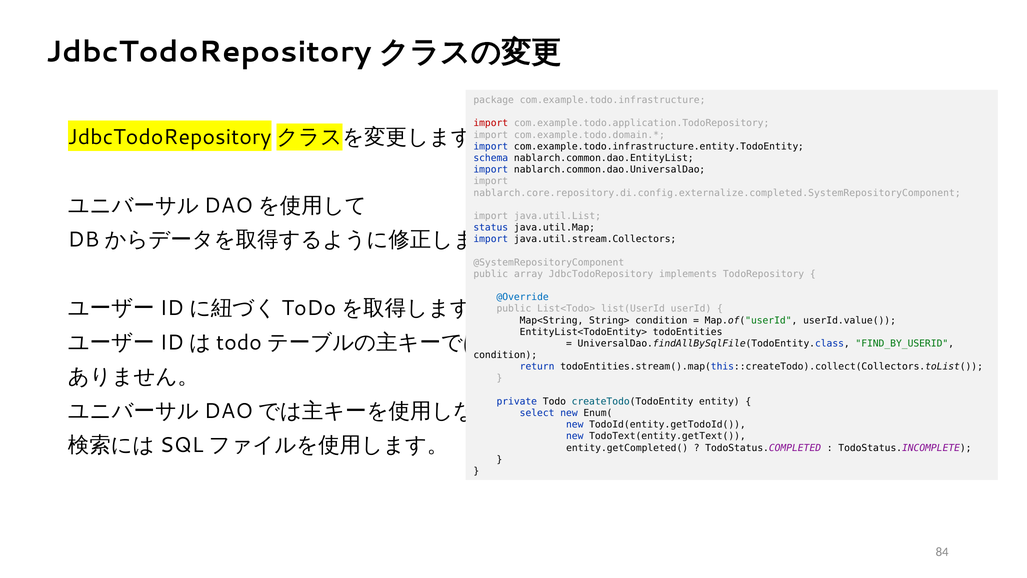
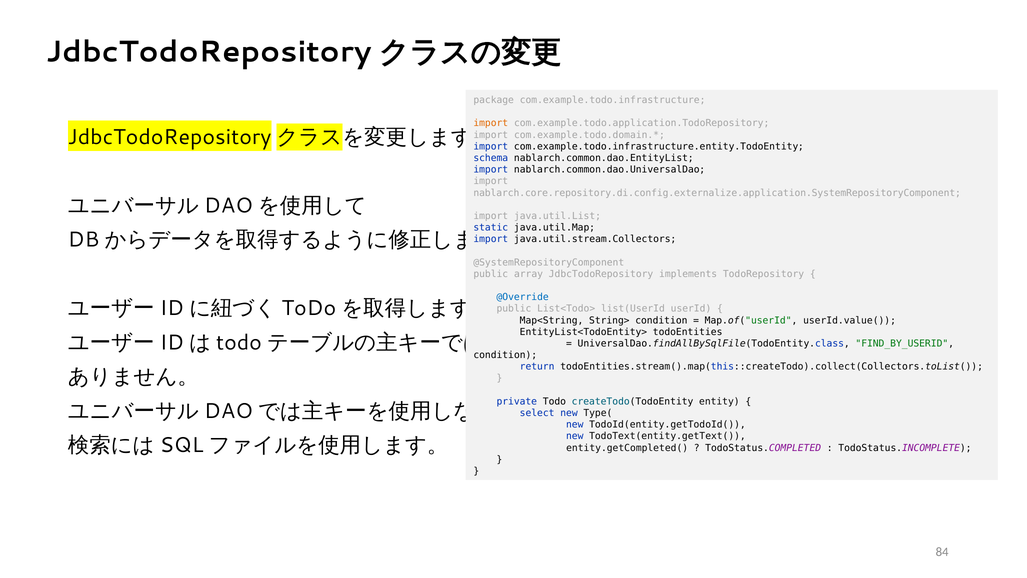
import colour: red -> orange (491, 123)
nablarch.core.repository.di.config.externalize.completed.SystemRepositoryComponent: nablarch.core.repository.di.config.externalize.completed.SystemRepositoryComponent -> nablarch.core.repository.di.config.externalize.application.SystemRepositoryComponent (717, 193)
status: status -> static (491, 227)
Enum(: Enum( -> Type( (598, 413)
